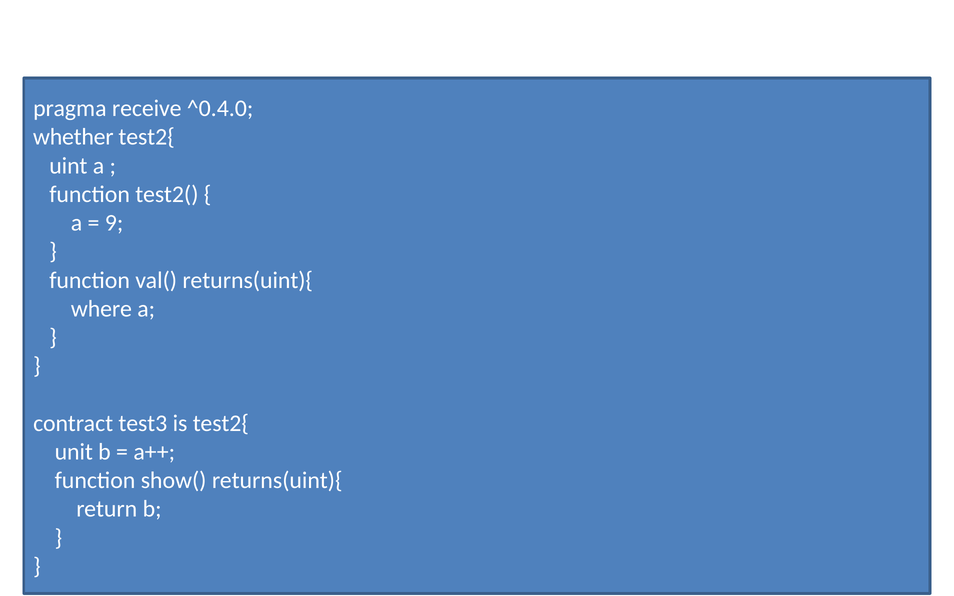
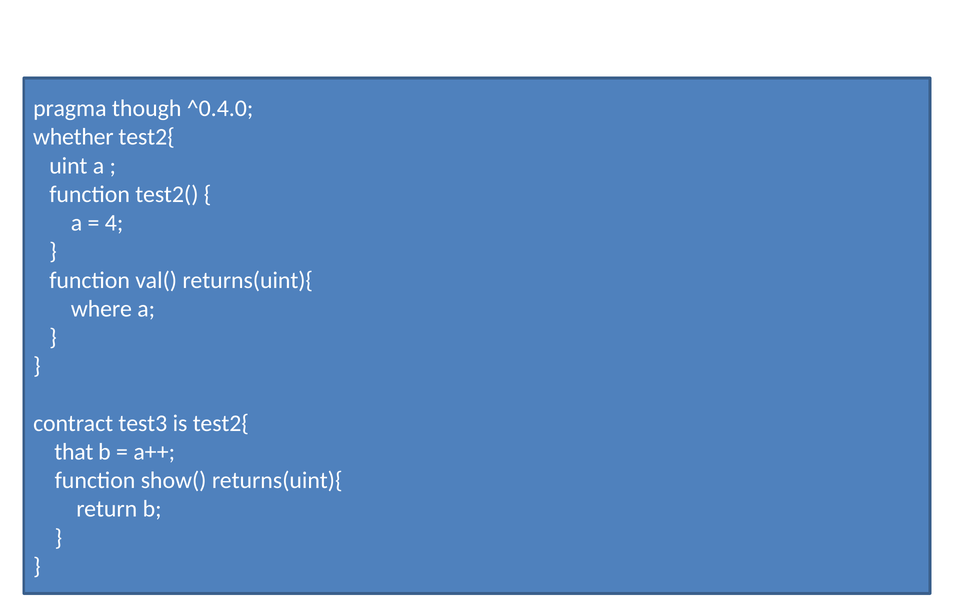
receive: receive -> though (147, 109)
9: 9 -> 4 (114, 223)
unit: unit -> that (74, 452)
